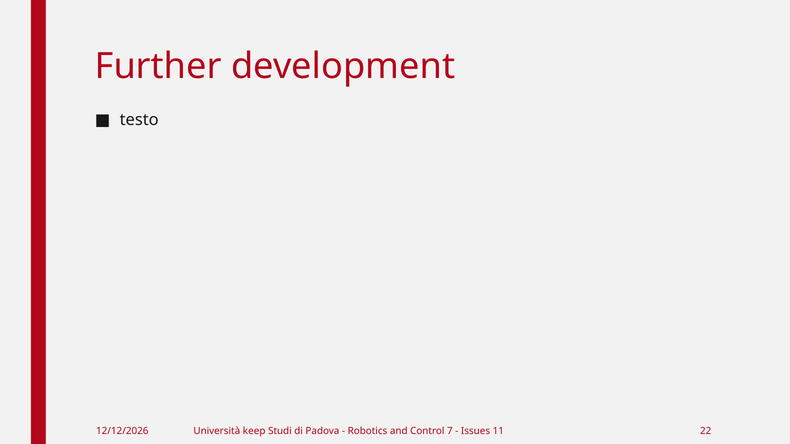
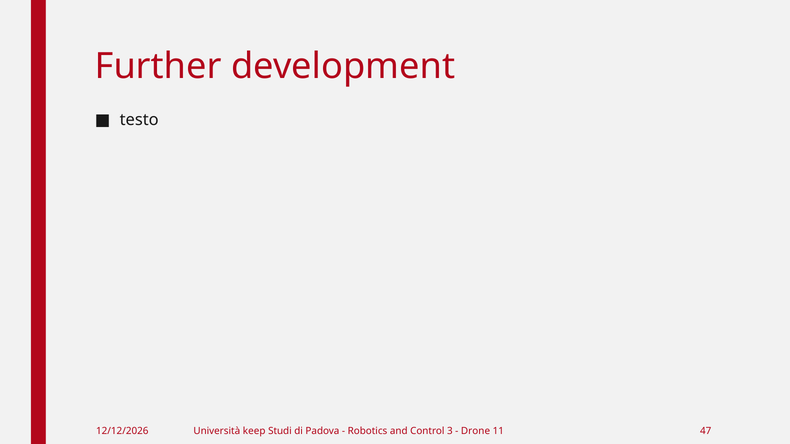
7: 7 -> 3 (450, 431)
Issues: Issues -> Drone (475, 431)
22: 22 -> 47 (706, 431)
